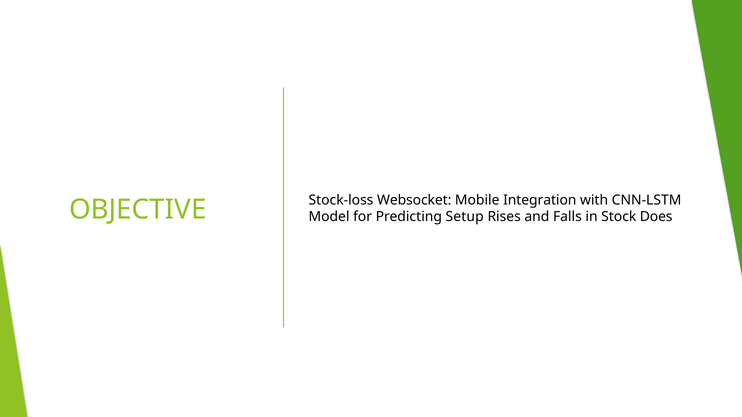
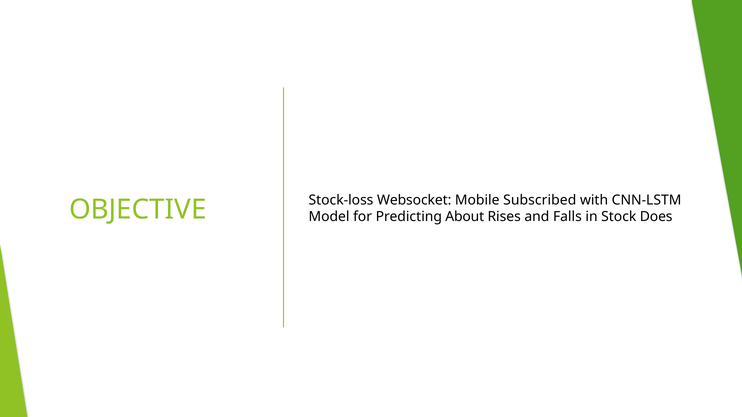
Integration: Integration -> Subscribed (540, 200)
Setup: Setup -> About (465, 217)
